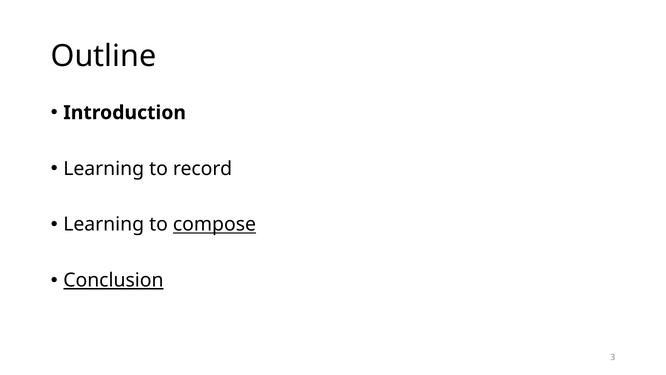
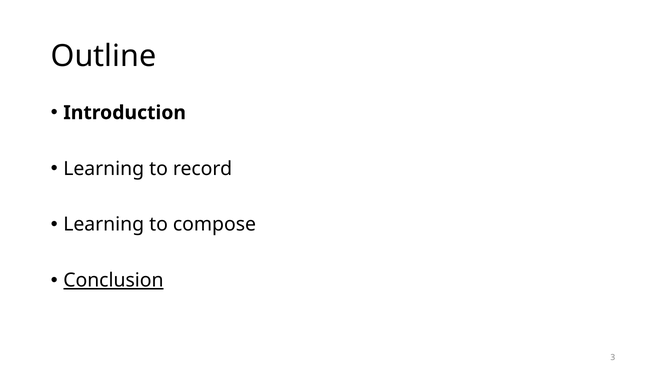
compose underline: present -> none (214, 224)
